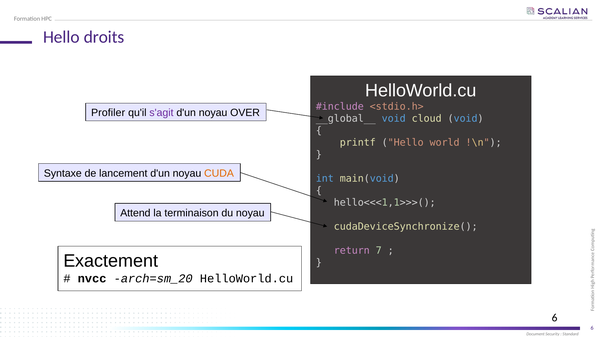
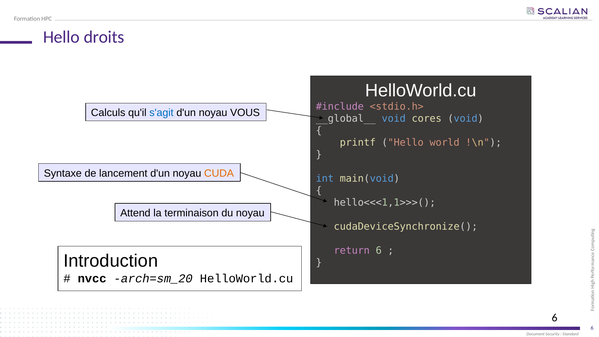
Profiler: Profiler -> Calculs (108, 113)
s'agit colour: purple -> blue (161, 113)
OVER: OVER -> VOUS (245, 113)
cloud: cloud -> cores (427, 119)
return 7: 7 -> 6 (379, 250)
Exactement: Exactement -> Introduction (111, 261)
